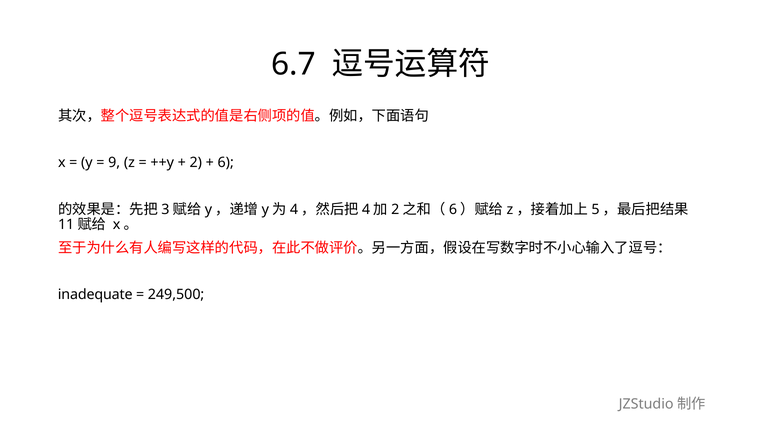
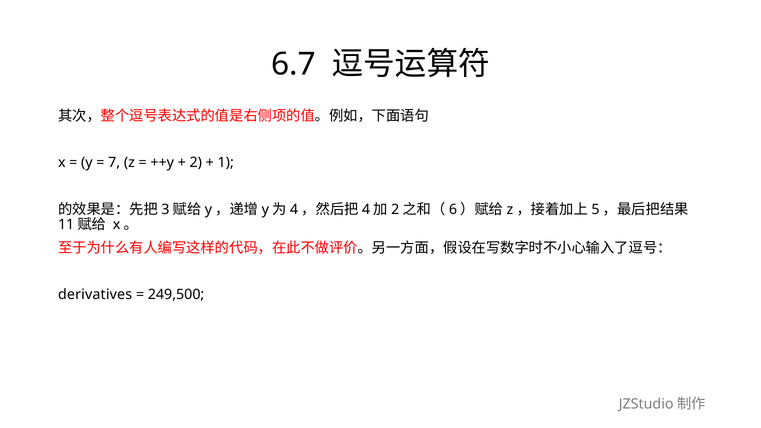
9: 9 -> 7 (114, 163)
6: 6 -> 1 (226, 163)
inadequate: inadequate -> derivatives (95, 295)
